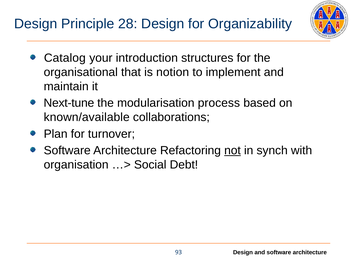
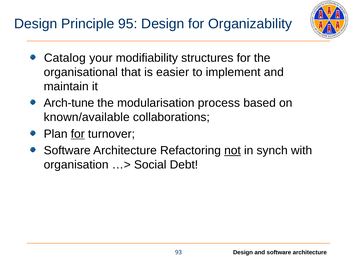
28: 28 -> 95 (128, 24)
introduction: introduction -> modifiability (147, 58)
notion: notion -> easier (173, 72)
Next-tune: Next-tune -> Arch-tune (69, 103)
for underline: none -> present (78, 134)
